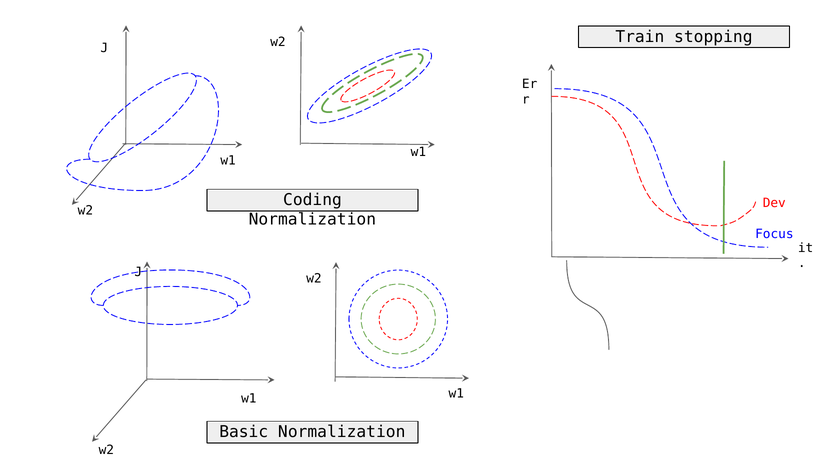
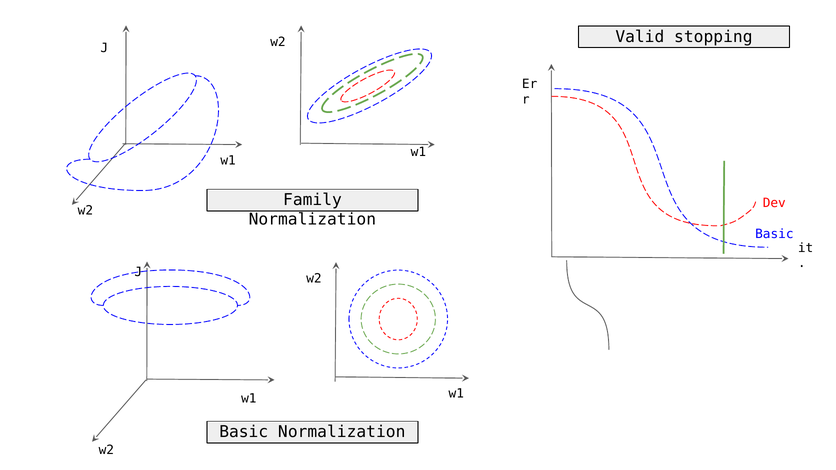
Train: Train -> Valid (640, 37)
Coding: Coding -> Family (312, 200)
Focus: Focus -> Basic (774, 234)
